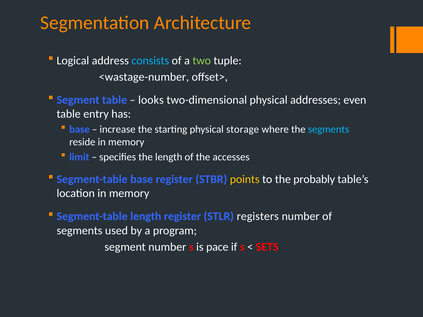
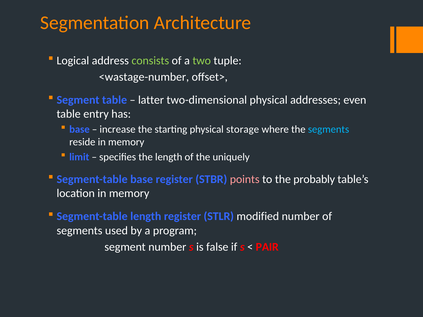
consists colour: light blue -> light green (150, 61)
looks: looks -> latter (151, 100)
accesses: accesses -> uniquely (231, 157)
points colour: yellow -> pink (245, 179)
registers: registers -> modified (258, 217)
pace: pace -> false (217, 247)
SETS: SETS -> PAIR (267, 247)
